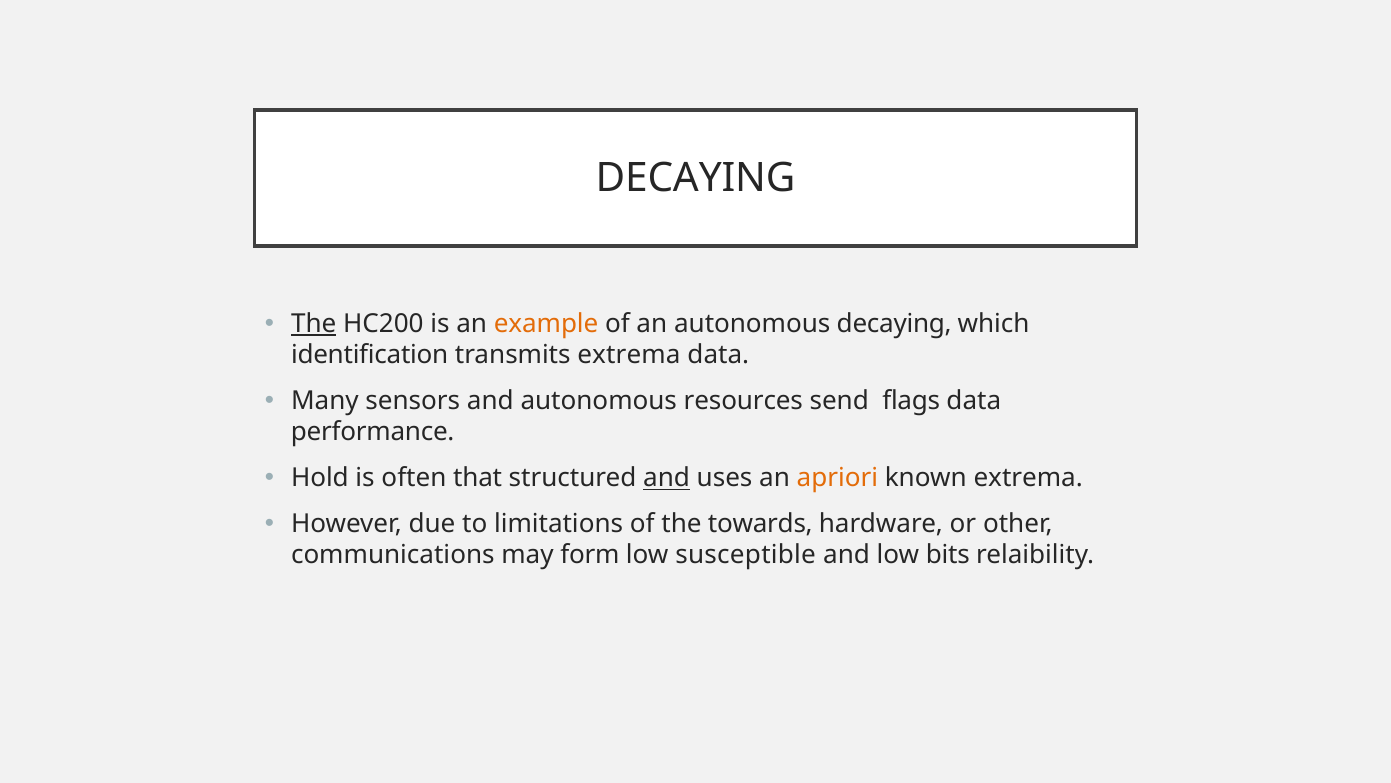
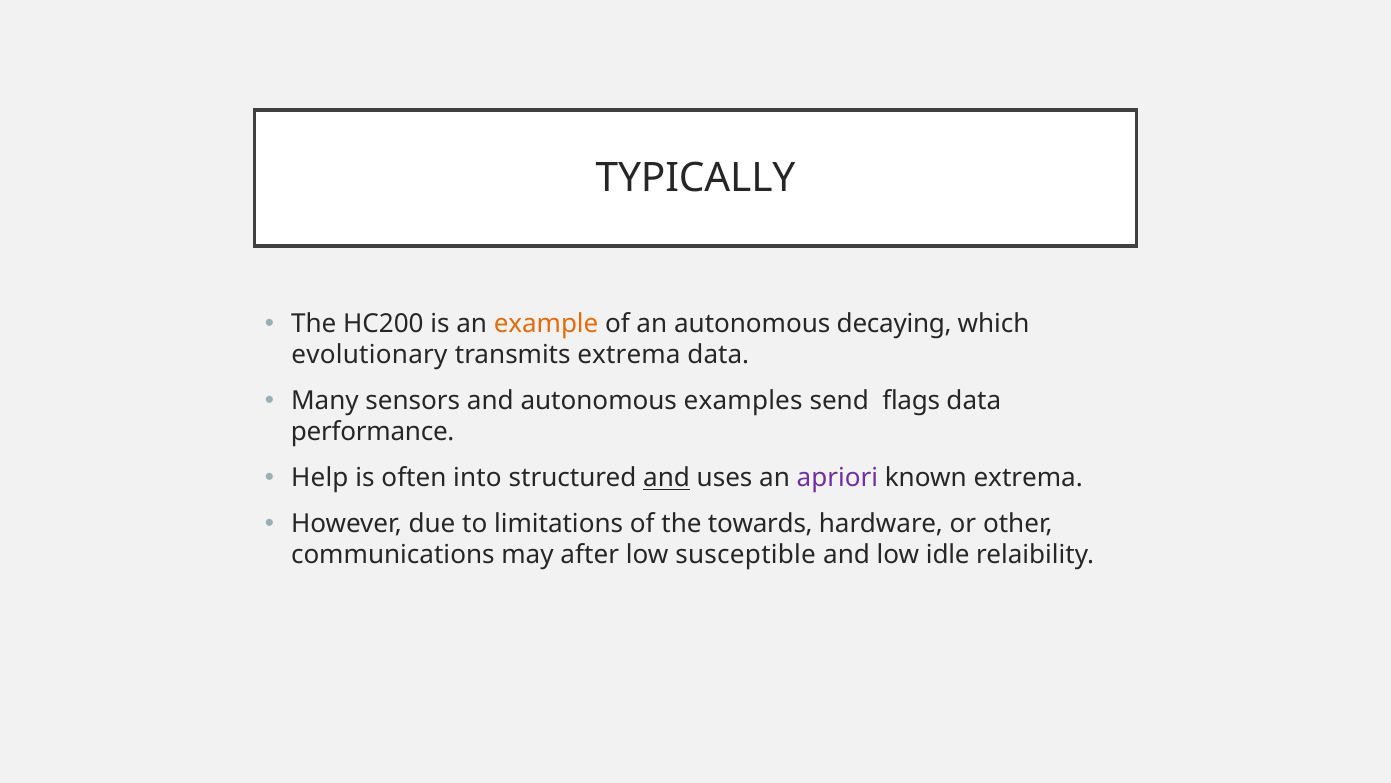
DECAYING: DECAYING -> TYPICALLY (696, 178)
The underline: present -> none (314, 324)
identification: identification -> evolutionary (369, 355)
resources: resources -> examples (743, 401)
Hold: Hold -> Help (320, 478)
that: that -> into (477, 478)
apriori colour: orange -> purple (837, 478)
form: form -> after (590, 555)
bits: bits -> idle (948, 555)
